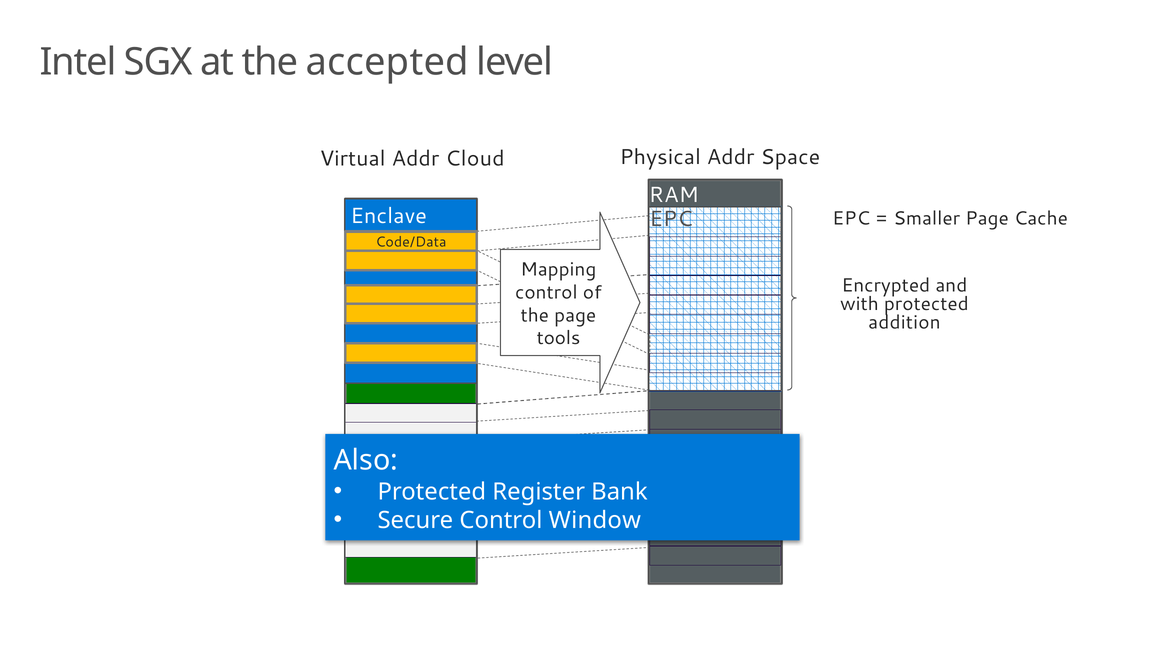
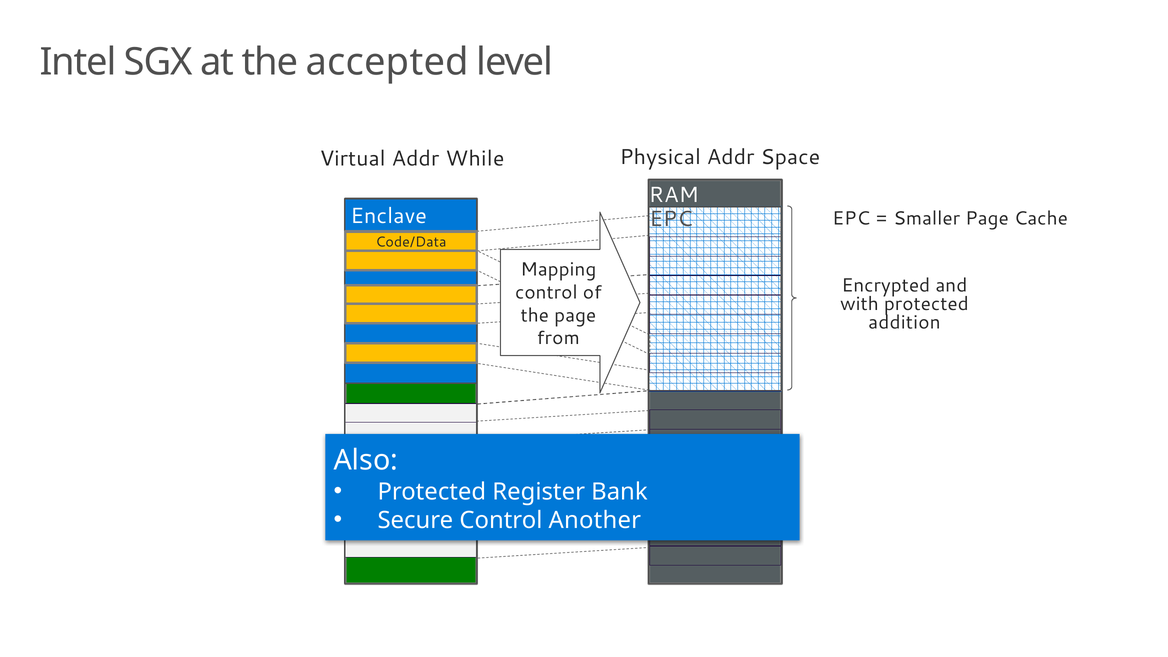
Cloud: Cloud -> While (475, 158)
tools: tools -> from (558, 338)
Window: Window -> Another (595, 520)
